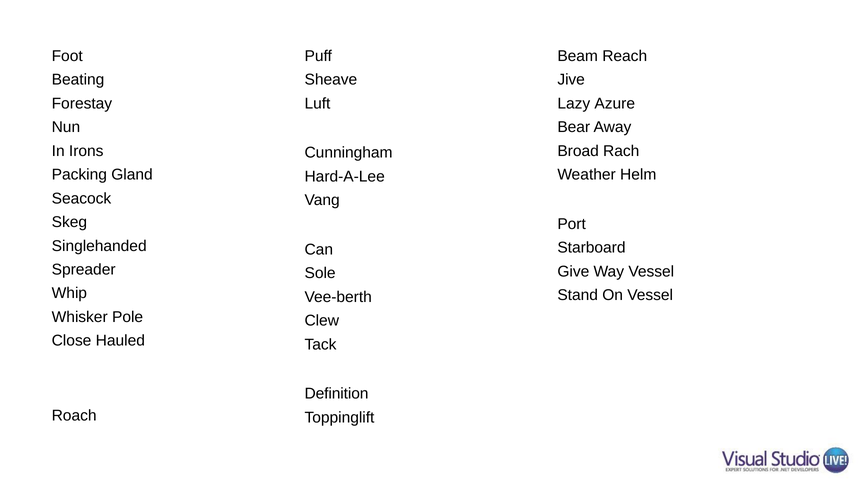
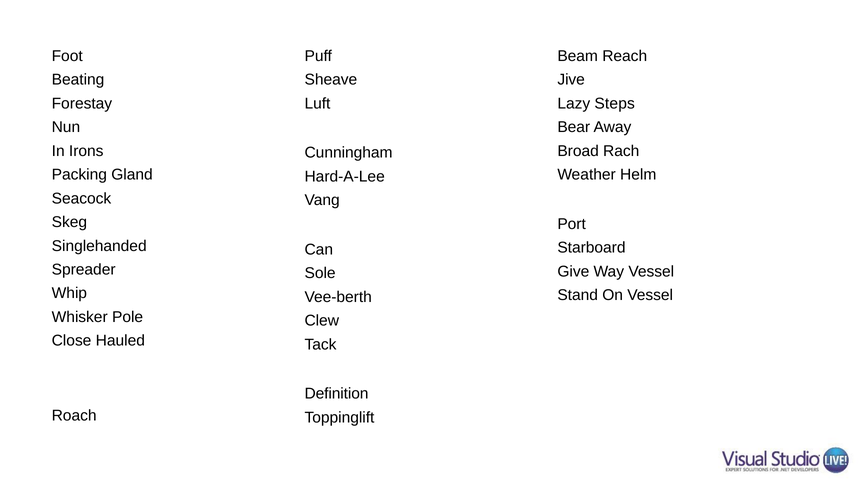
Azure: Azure -> Steps (615, 103)
